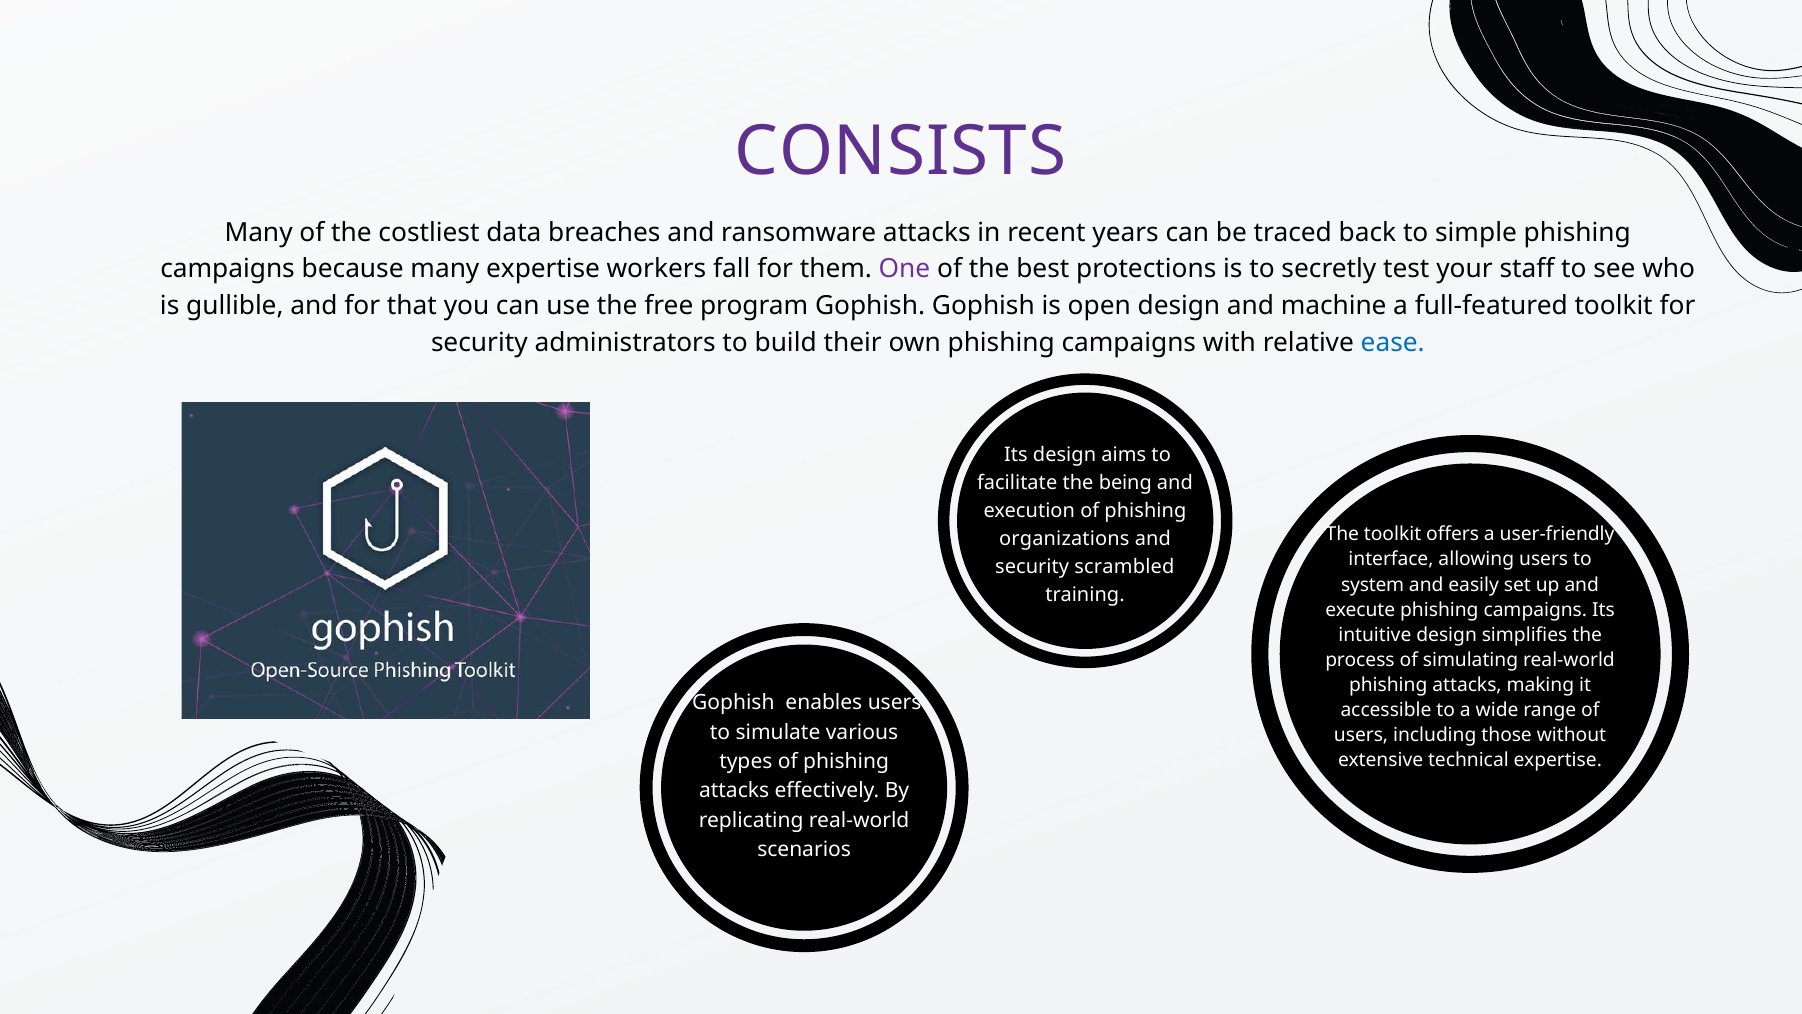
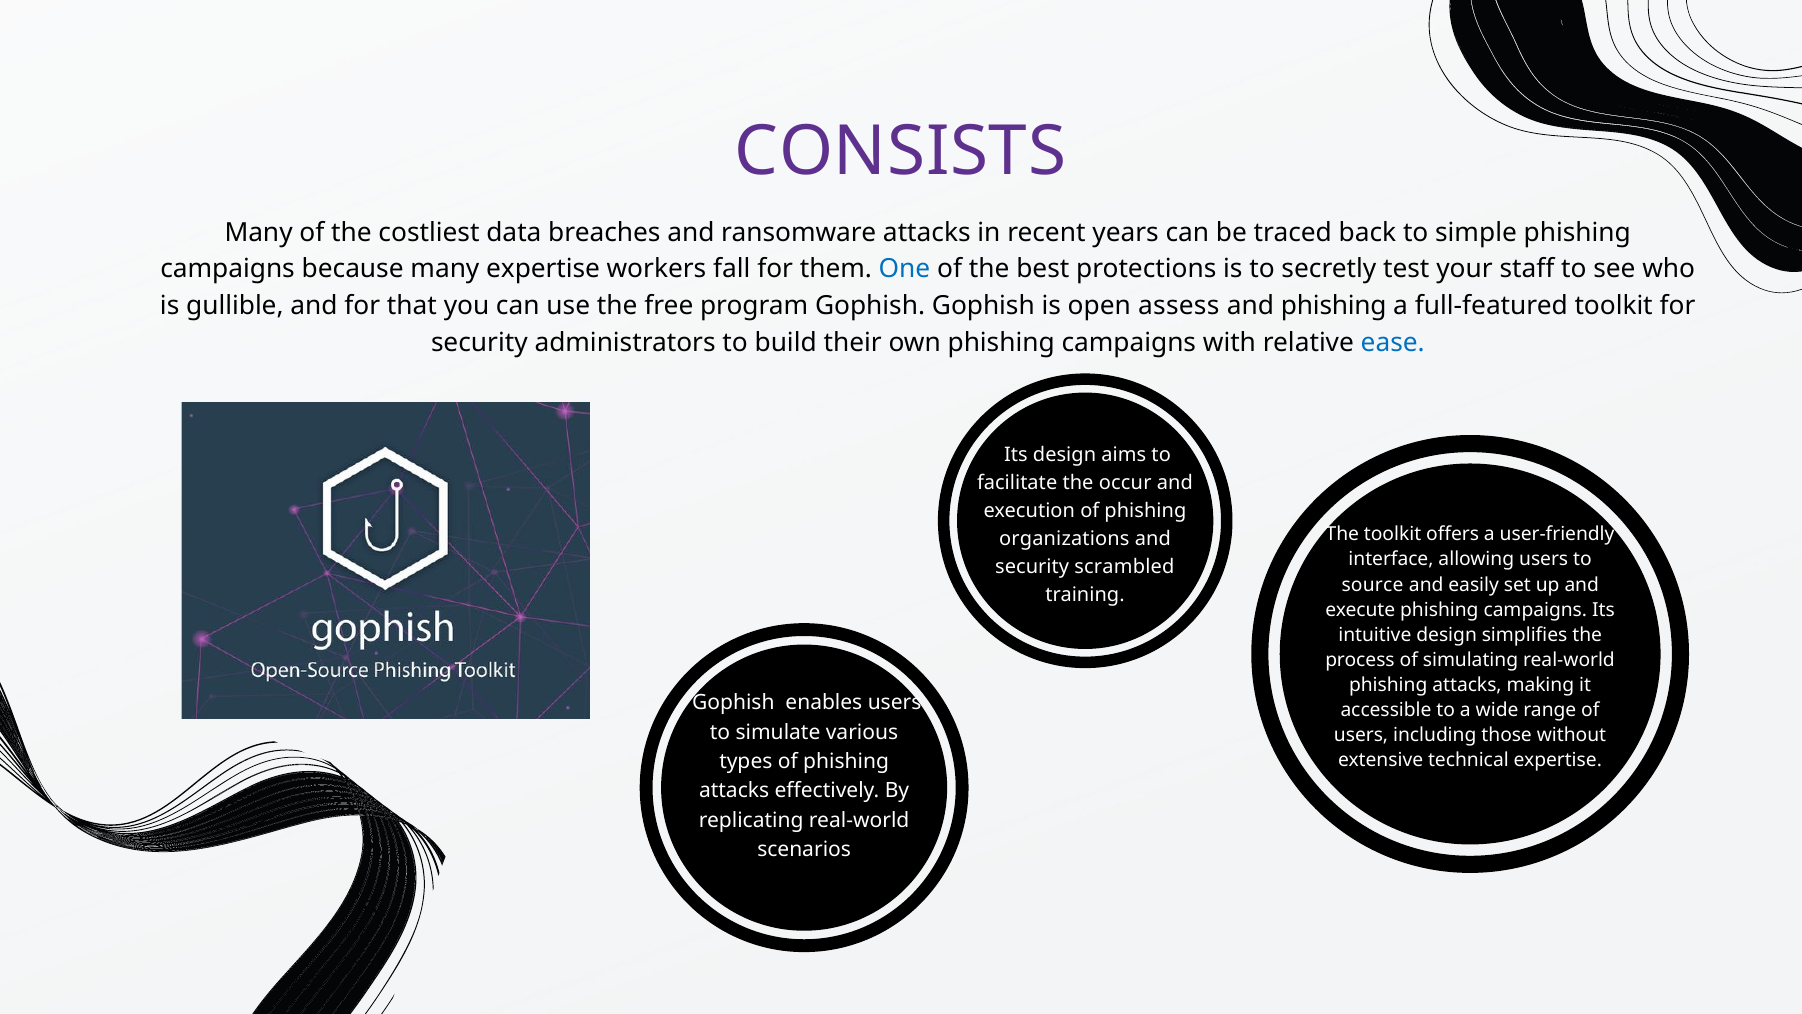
One colour: purple -> blue (905, 269)
open design: design -> assess (1179, 306)
and machine: machine -> phishing (1334, 306)
being: being -> occur (1125, 482)
system: system -> source (1372, 584)
